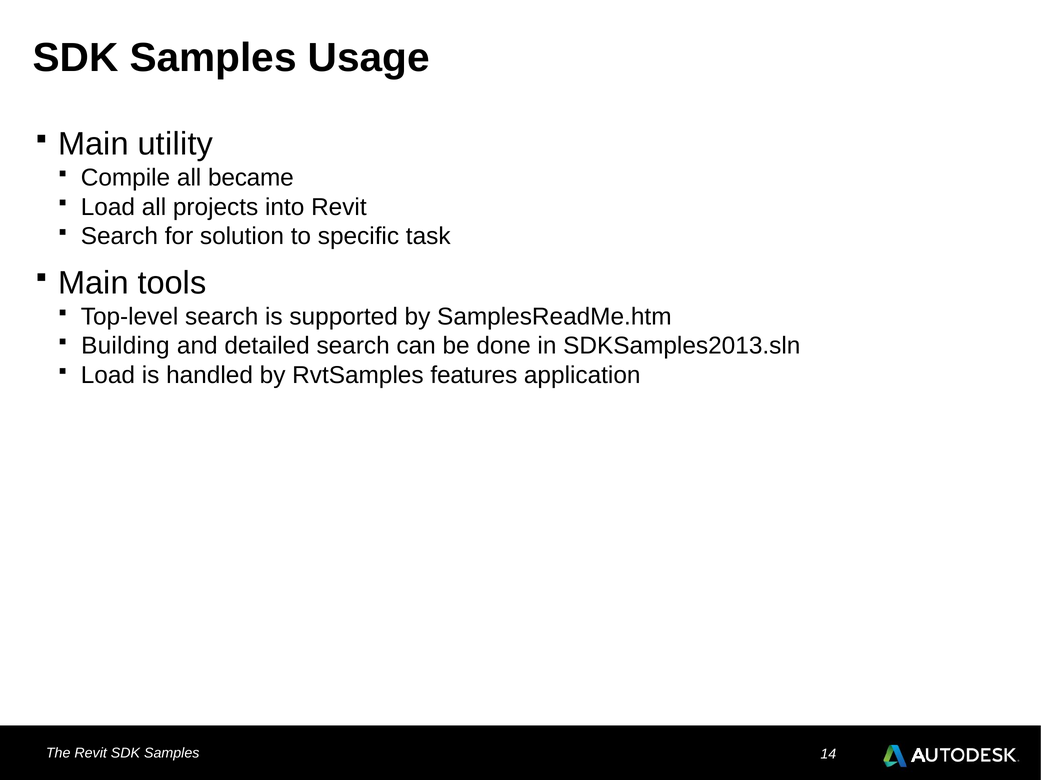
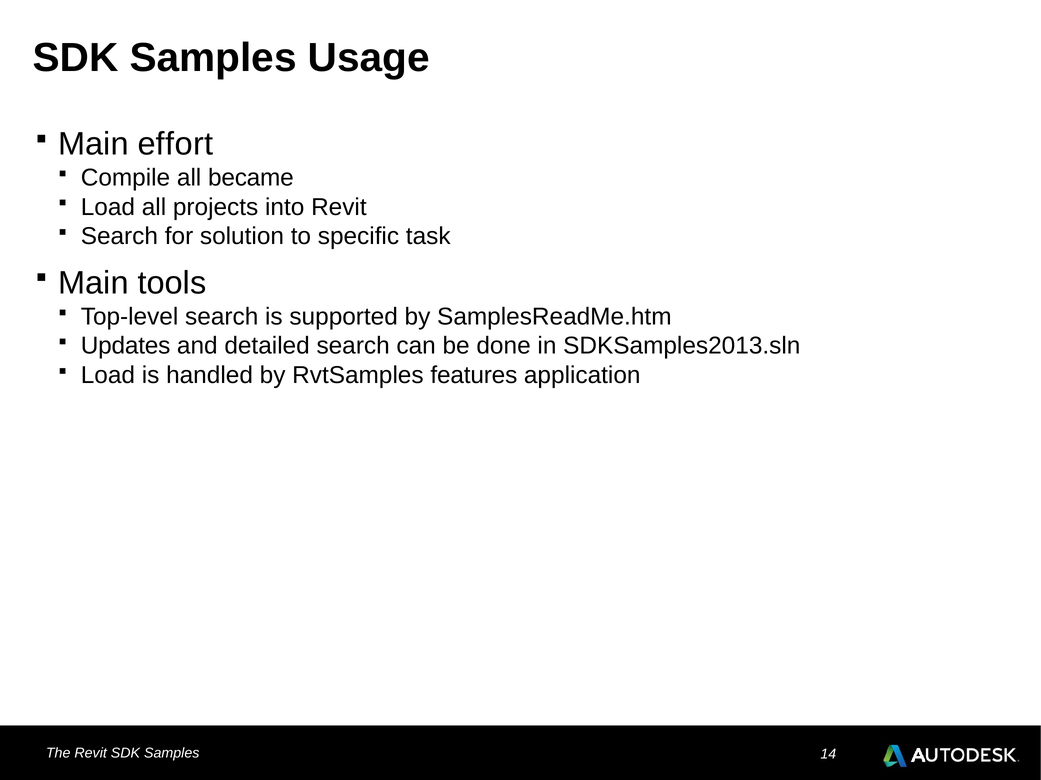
utility: utility -> effort (175, 144)
Building: Building -> Updates (126, 346)
